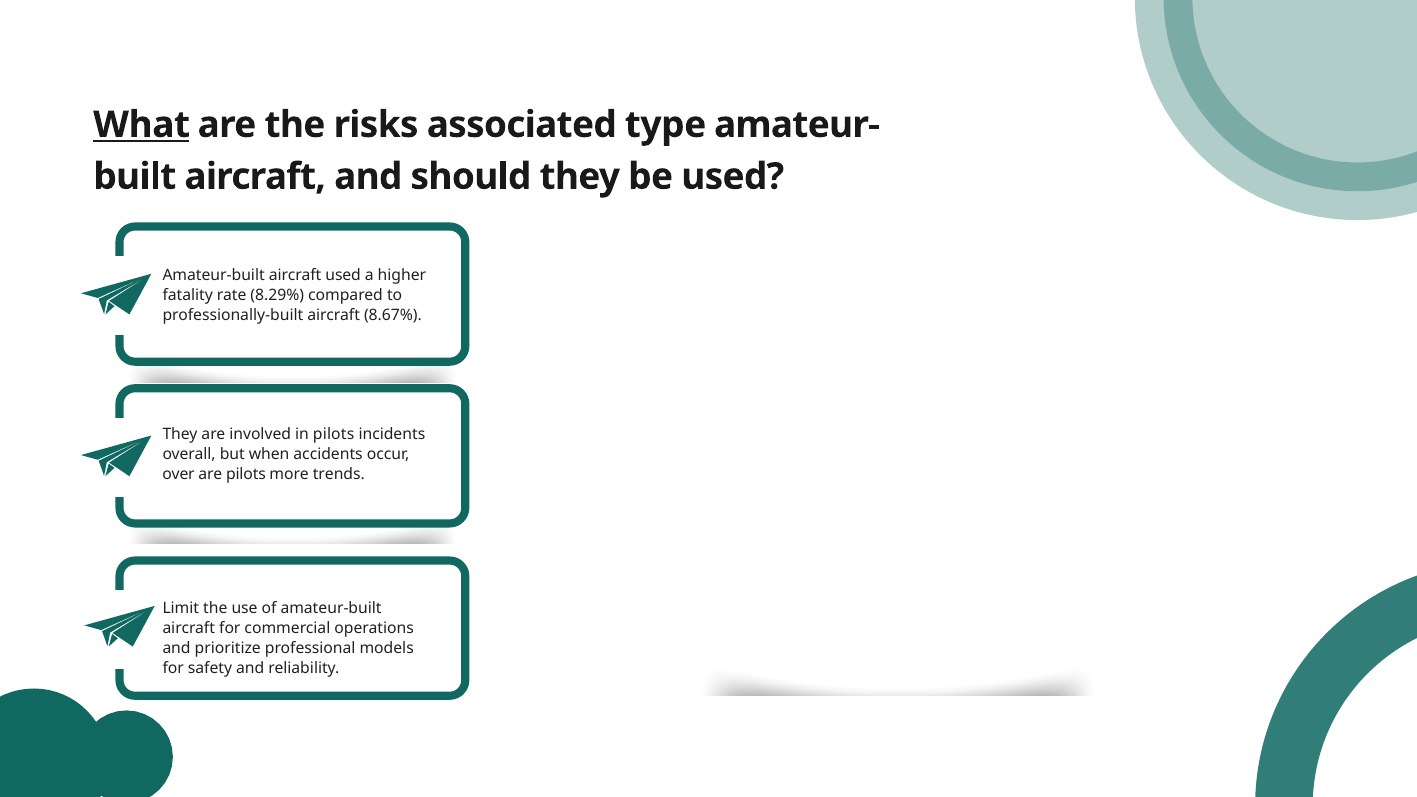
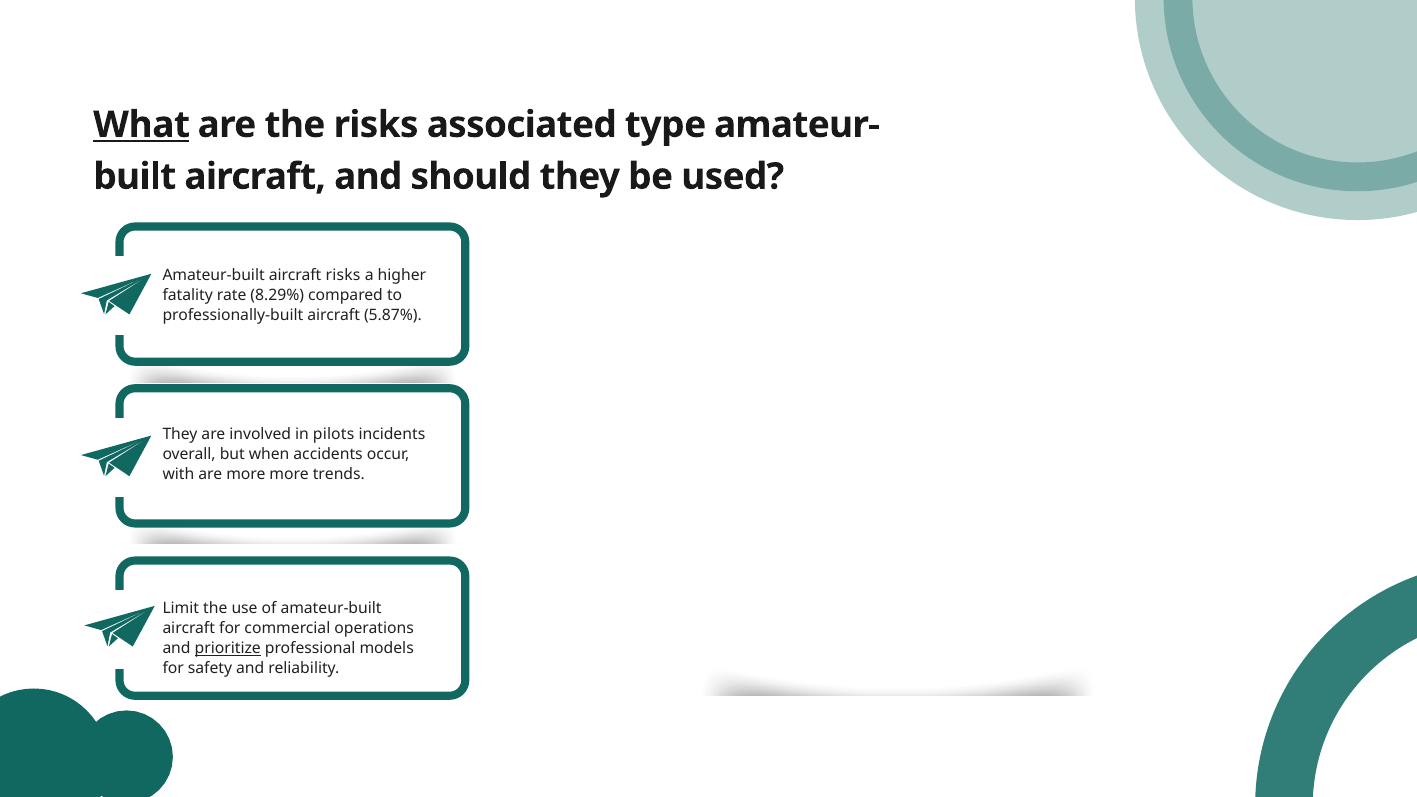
aircraft used: used -> risks (343, 275)
8.67%: 8.67% -> 5.87% (393, 315)
over: over -> with (178, 475)
are pilots: pilots -> more (246, 475)
prioritize underline: none -> present (228, 648)
